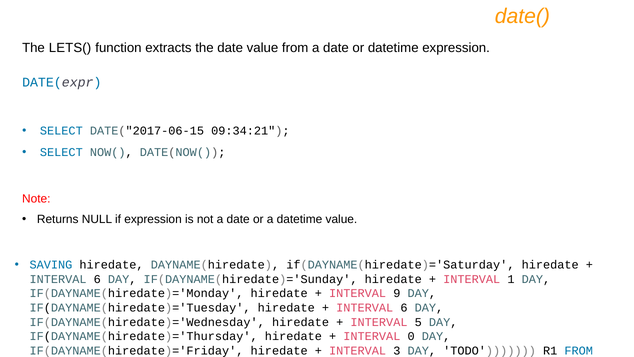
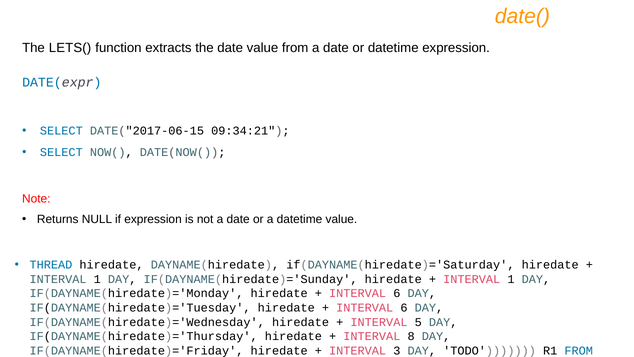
SAVING: SAVING -> THREAD (51, 265)
6: 6 -> 1 (97, 279)
9: 9 -> 6 (397, 293)
0: 0 -> 8 (411, 336)
